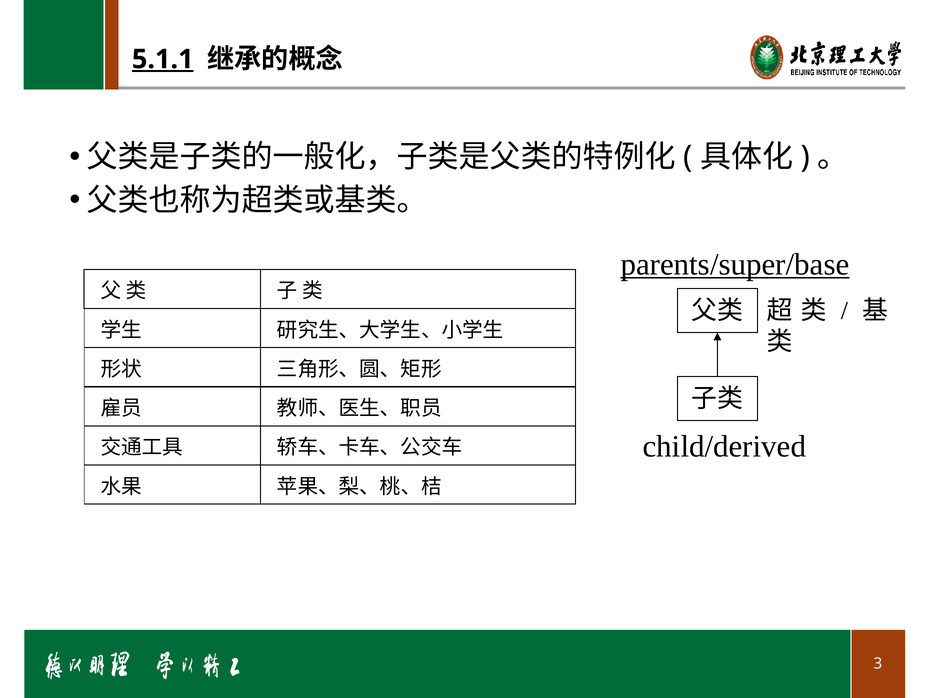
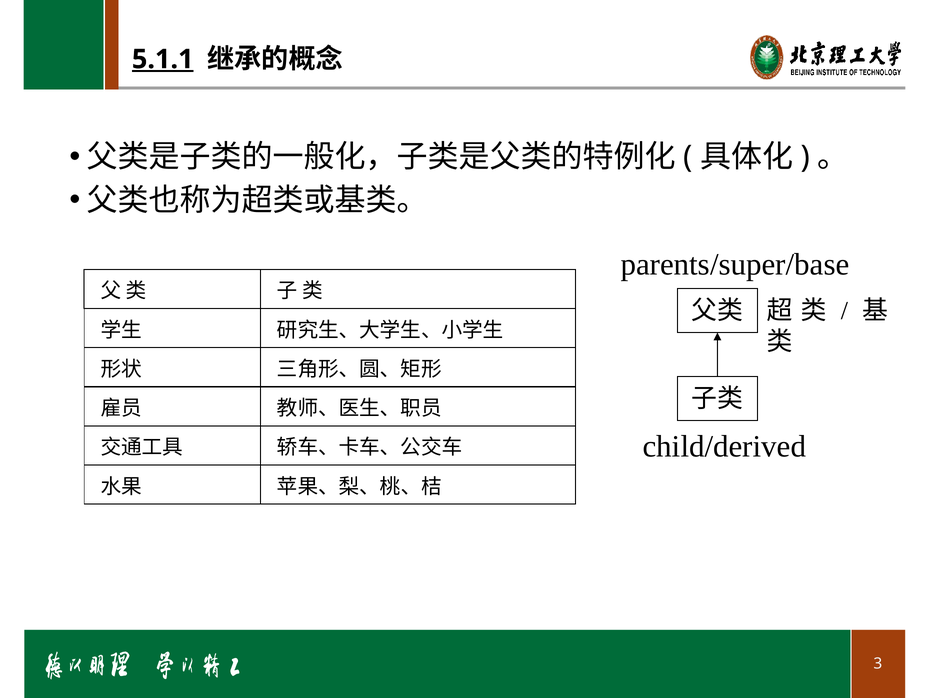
parents/super/base underline: present -> none (735, 264)
